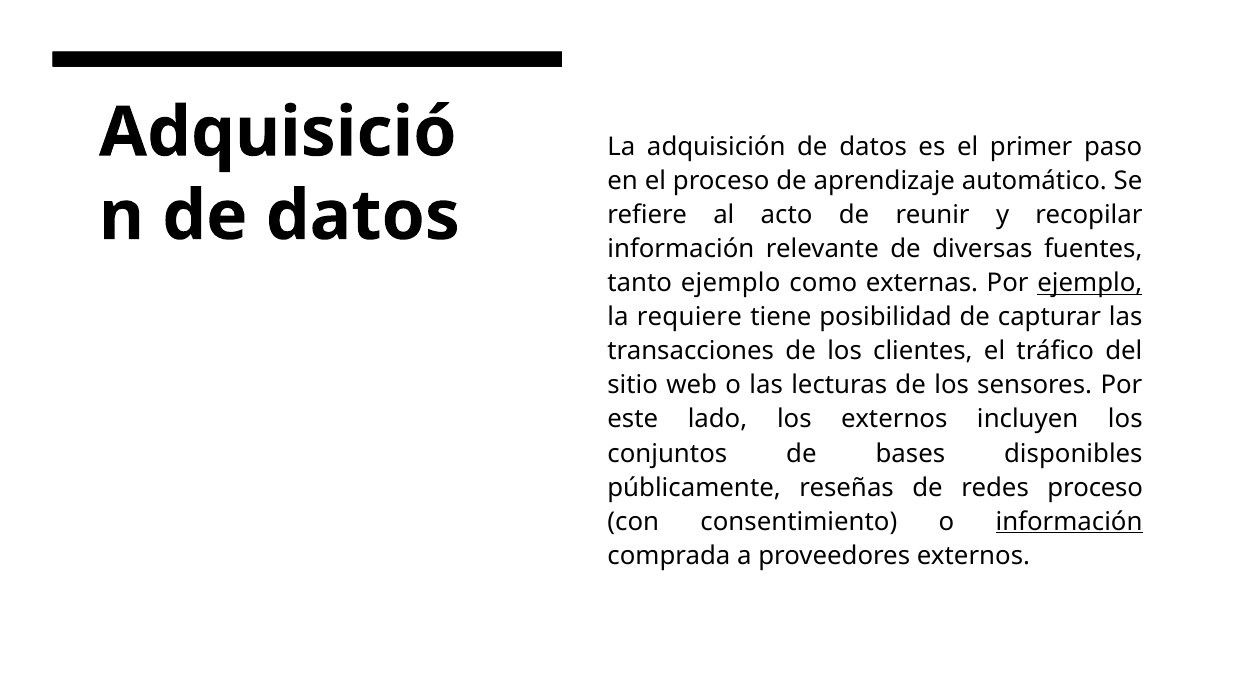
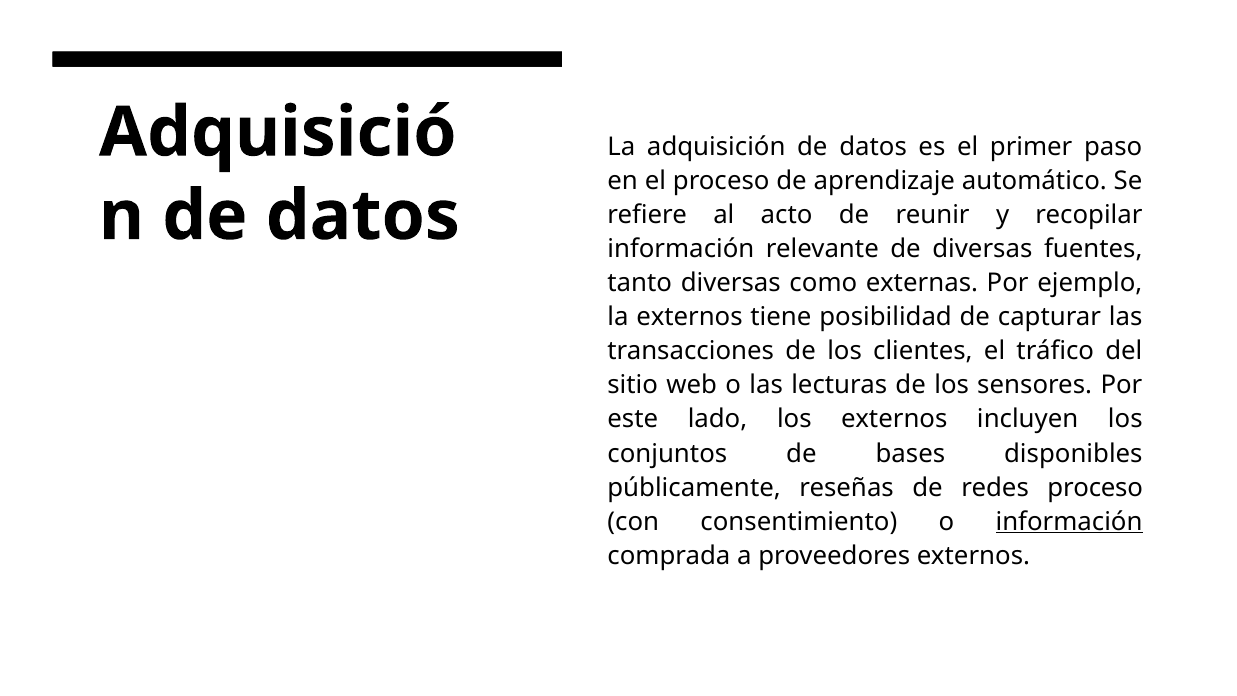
tanto ejemplo: ejemplo -> diversas (731, 283)
ejemplo underline: present -> none (1090, 283)
la requiere: requiere -> externos (690, 317)
